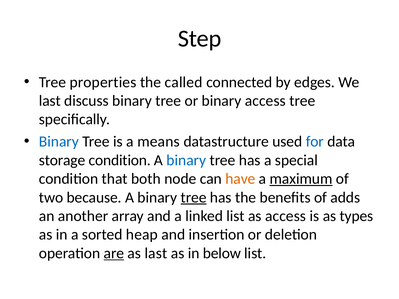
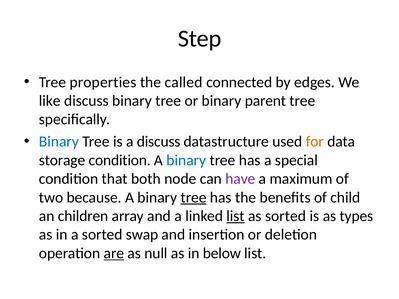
last: last -> like (50, 101)
binary access: access -> parent (265, 101)
a means: means -> discuss (159, 142)
for colour: blue -> orange (315, 142)
have colour: orange -> purple (240, 179)
maximum underline: present -> none (301, 179)
adds: adds -> child (345, 198)
another: another -> children (83, 216)
list underline: none -> present (236, 216)
as access: access -> sorted (286, 216)
heap: heap -> swap (142, 235)
as last: last -> null (156, 253)
